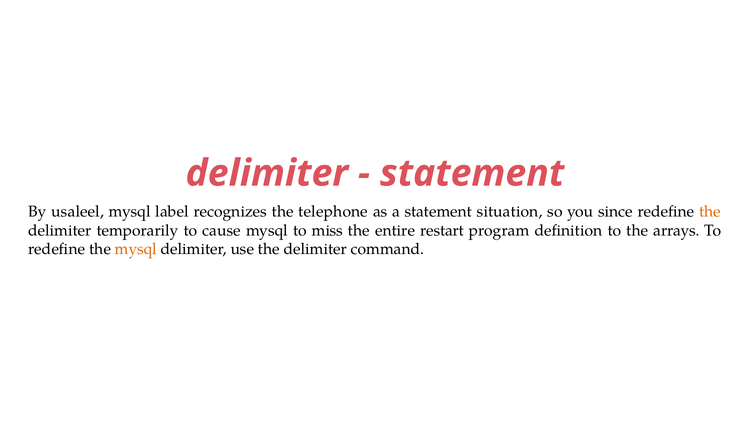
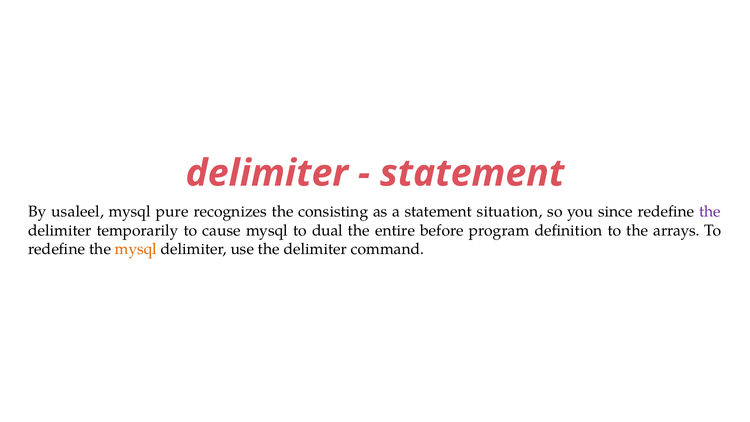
label: label -> pure (172, 212)
telephone: telephone -> consisting (333, 212)
the colour: orange -> purple (710, 212)
miss: miss -> dual (327, 230)
restart: restart -> before (442, 230)
